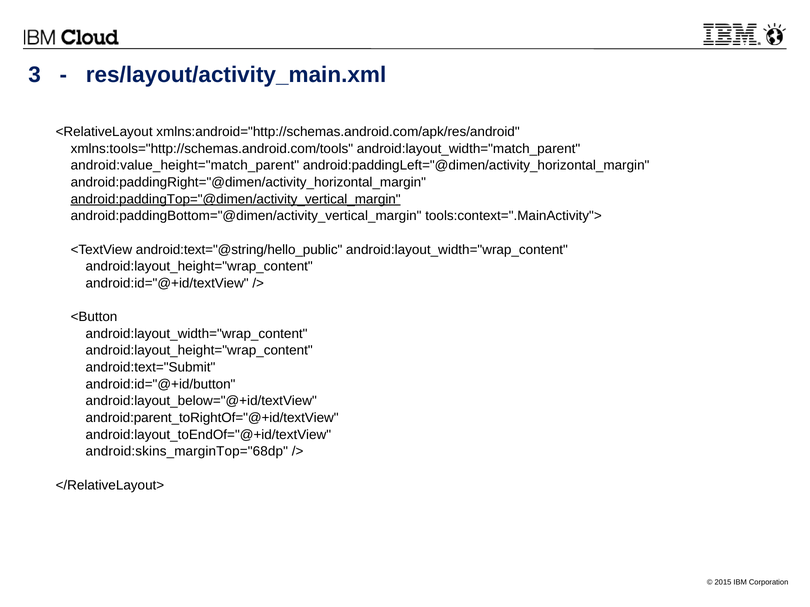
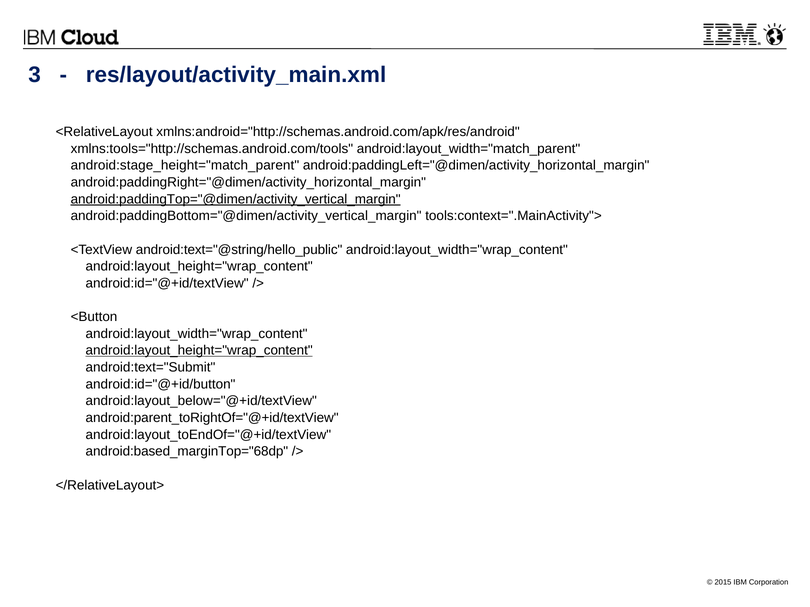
android:value_height="match_parent: android:value_height="match_parent -> android:stage_height="match_parent (185, 166)
android:layout_height="wrap_content underline: none -> present (199, 351)
android:skins_marginTop="68dp: android:skins_marginTop="68dp -> android:based_marginTop="68dp (187, 452)
